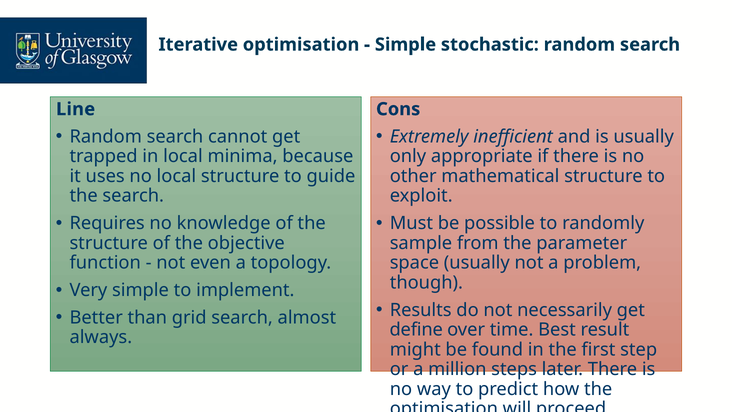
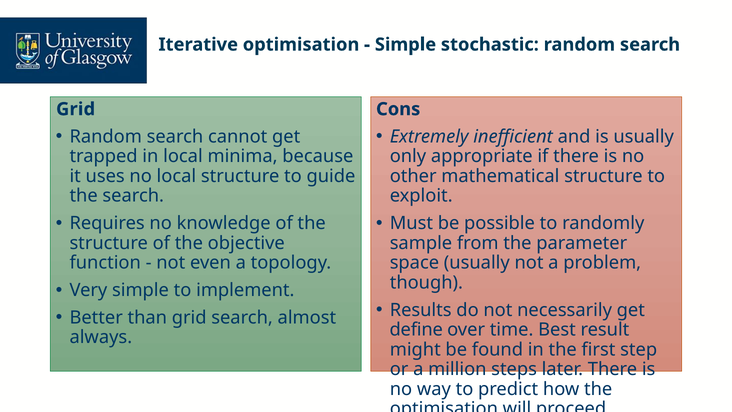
Line: Line -> Grid (76, 109)
